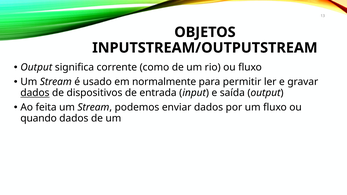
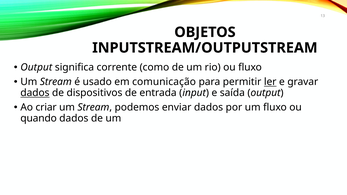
normalmente: normalmente -> comunicação (164, 82)
ler underline: none -> present (270, 82)
feita: feita -> criar (46, 107)
